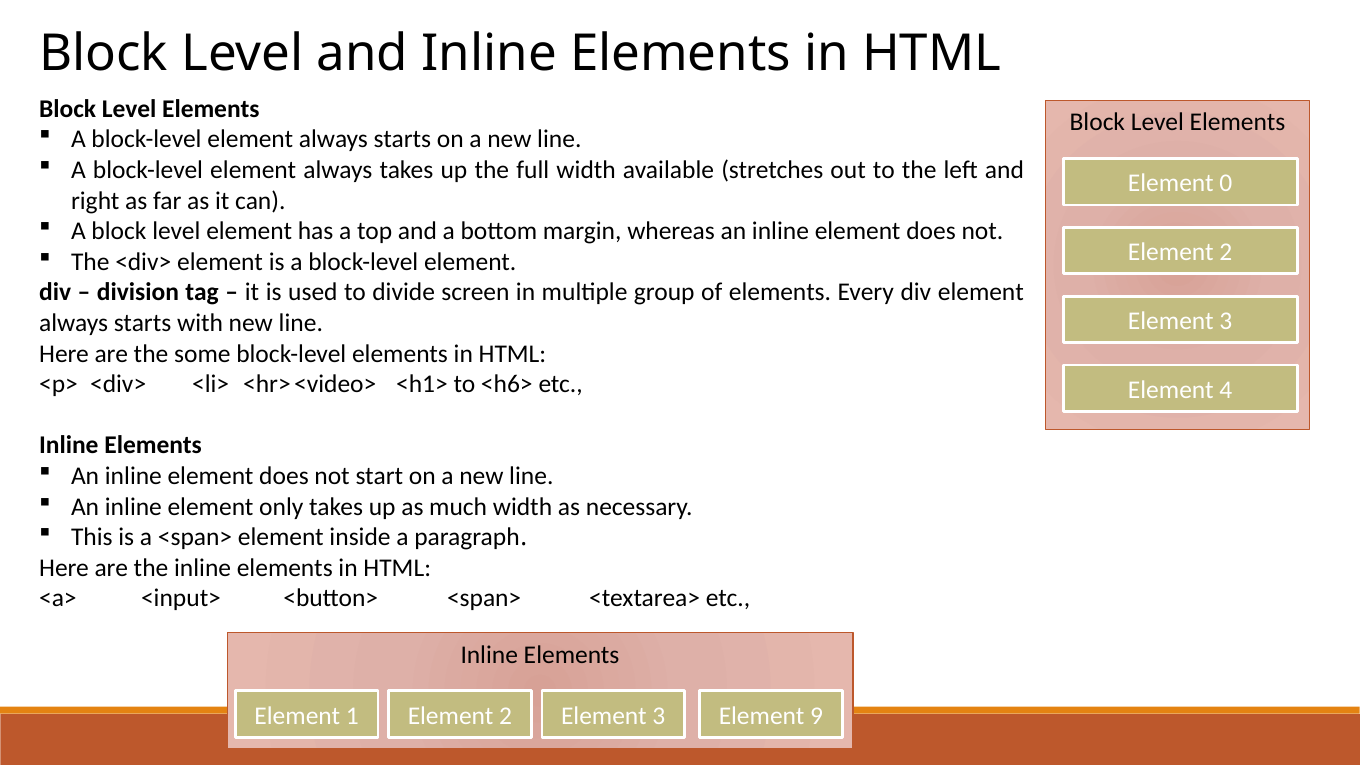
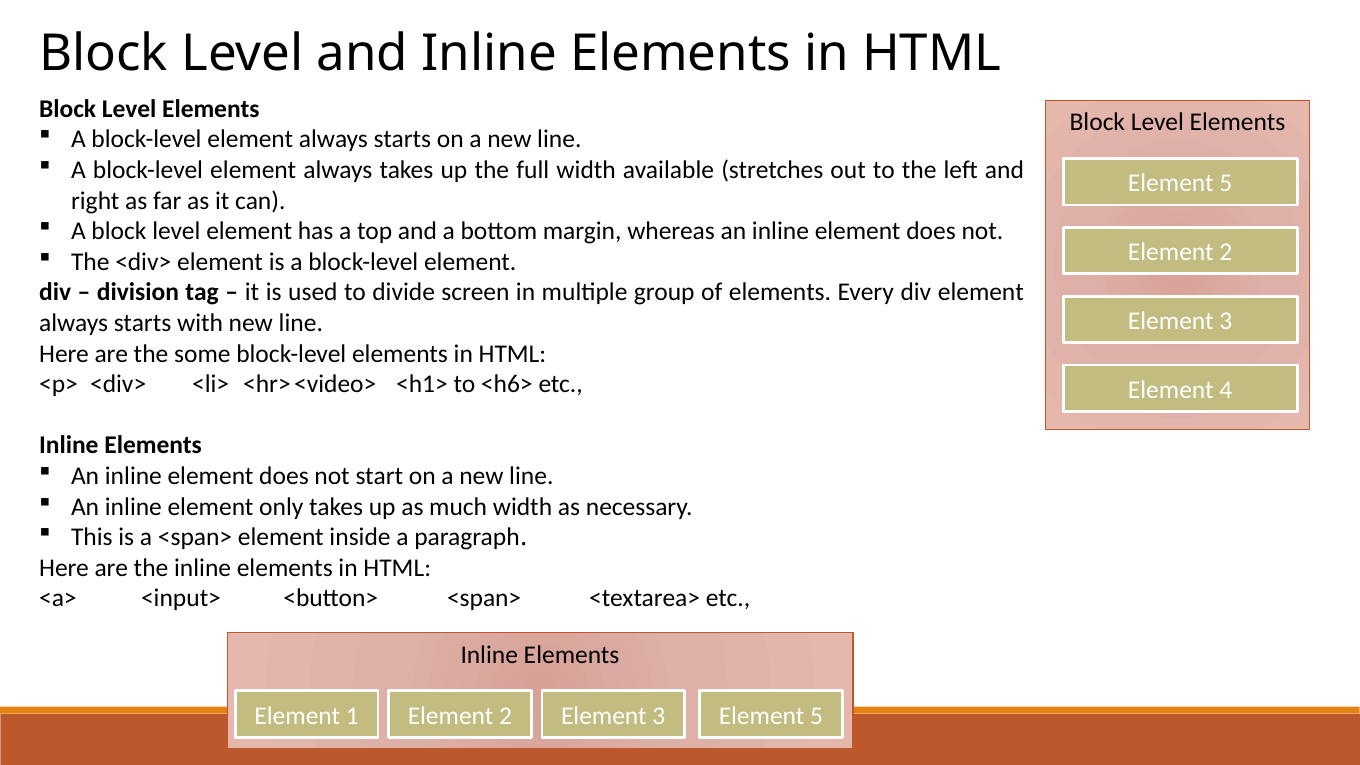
0: 0 -> 5 (1226, 184)
3 Element 9: 9 -> 5 (817, 716)
